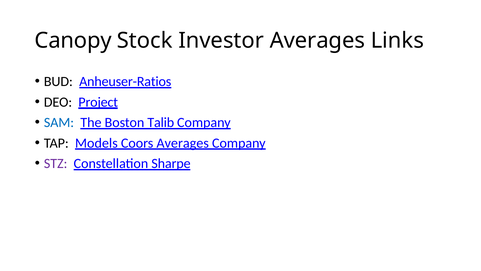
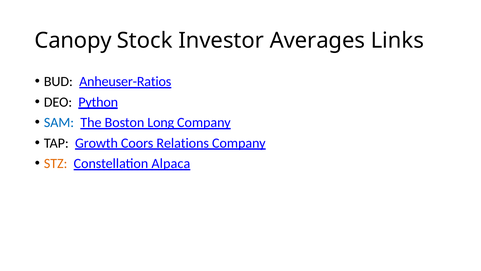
Project: Project -> Python (98, 102)
Talib: Talib -> Long (161, 122)
Models: Models -> Growth (96, 143)
Coors Averages: Averages -> Relations (183, 143)
STZ colour: purple -> orange (56, 163)
Sharpe: Sharpe -> Alpaca (171, 163)
